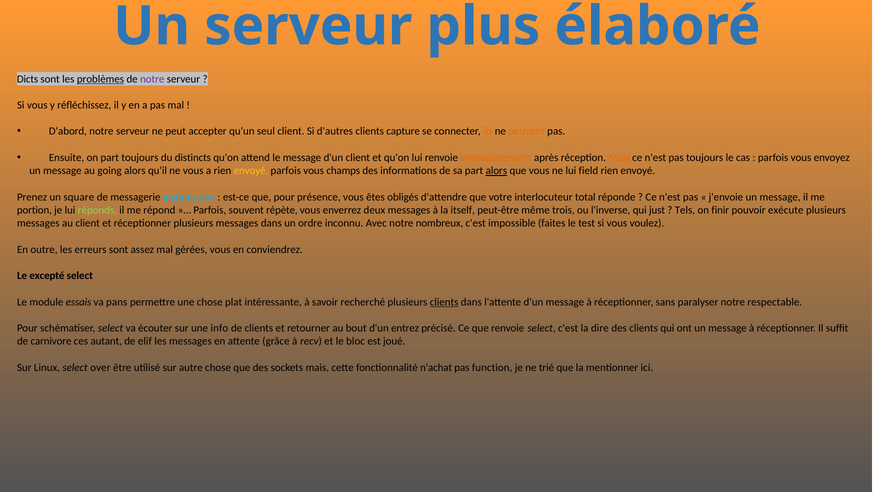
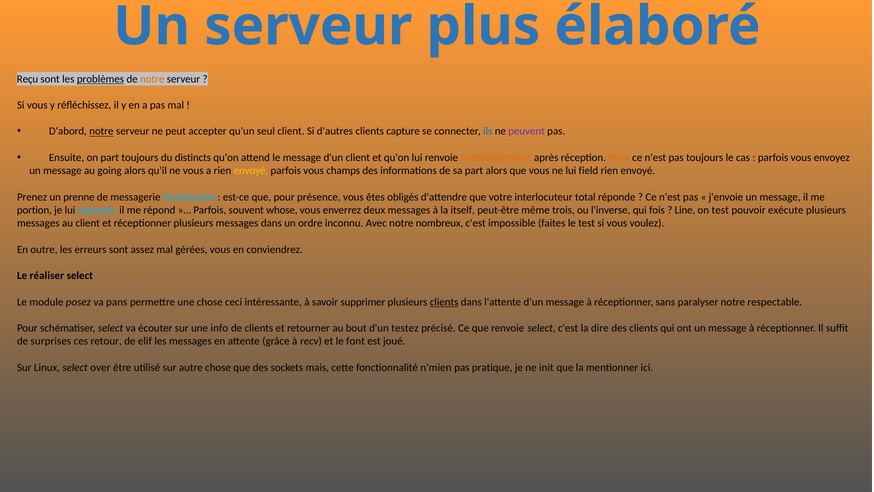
Dicts: Dicts -> Reçu (28, 79)
notre colour: purple -> orange (152, 79)
notre underline: none -> present (101, 131)
ils colour: orange -> blue (488, 131)
peuvent colour: orange -> purple (527, 131)
alors underline: present -> none (496, 171)
square: square -> prenne (79, 197)
réponds colour: light green -> light blue (97, 210)
répète: répète -> whose (282, 210)
just: just -> fois (657, 210)
Tels: Tels -> Line (685, 210)
on finir: finir -> test (720, 210)
excepté: excepté -> réaliser (47, 275)
essais: essais -> posez (78, 302)
plat: plat -> ceci (234, 302)
recherché: recherché -> supprimer (363, 302)
entrez: entrez -> testez (405, 328)
carnivore: carnivore -> surprises (51, 341)
autant: autant -> retour (106, 341)
bloc: bloc -> font (356, 341)
n'achat: n'achat -> n'mien (436, 367)
function: function -> pratique (492, 367)
trié: trié -> init (546, 367)
